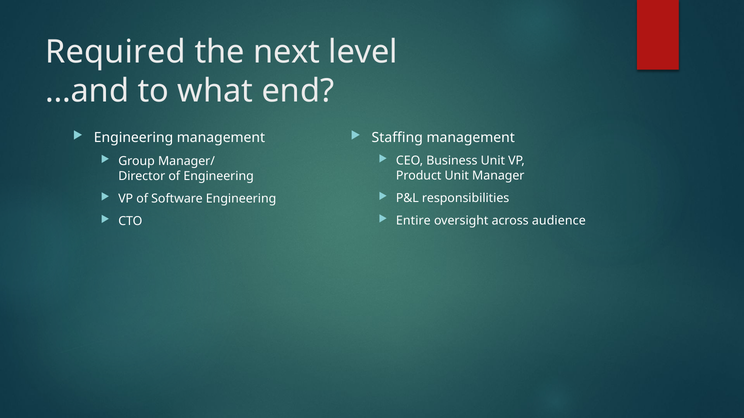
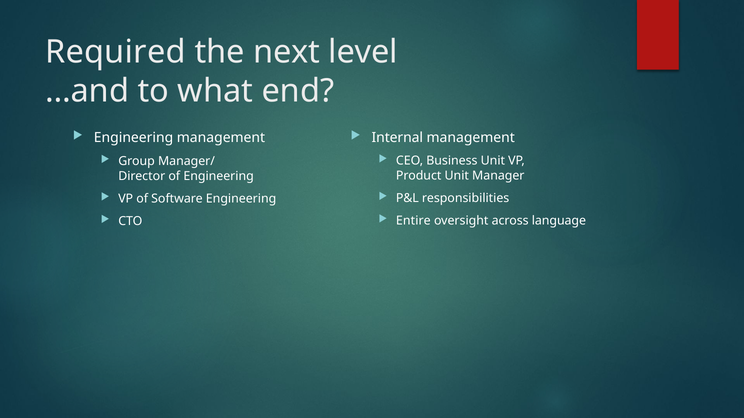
Staffing: Staffing -> Internal (397, 138)
audience: audience -> language (559, 221)
